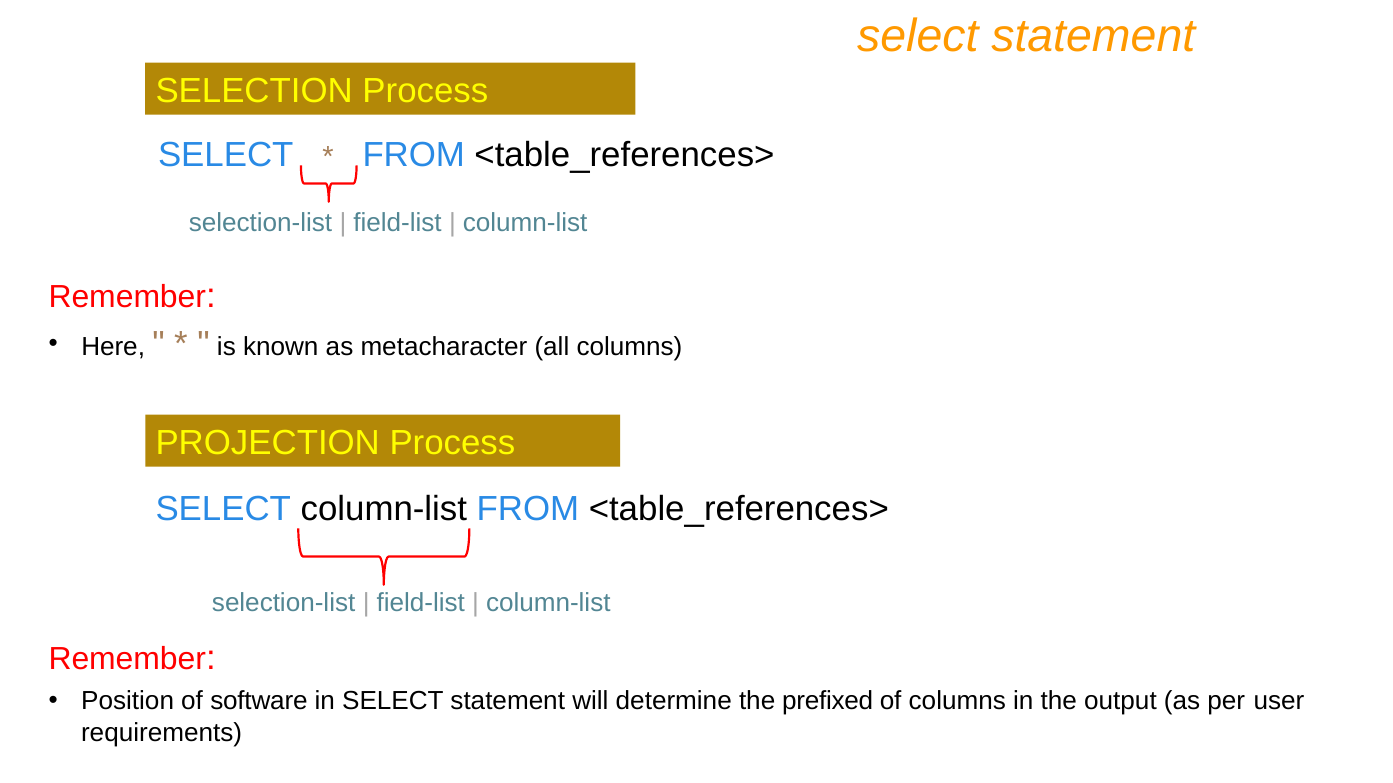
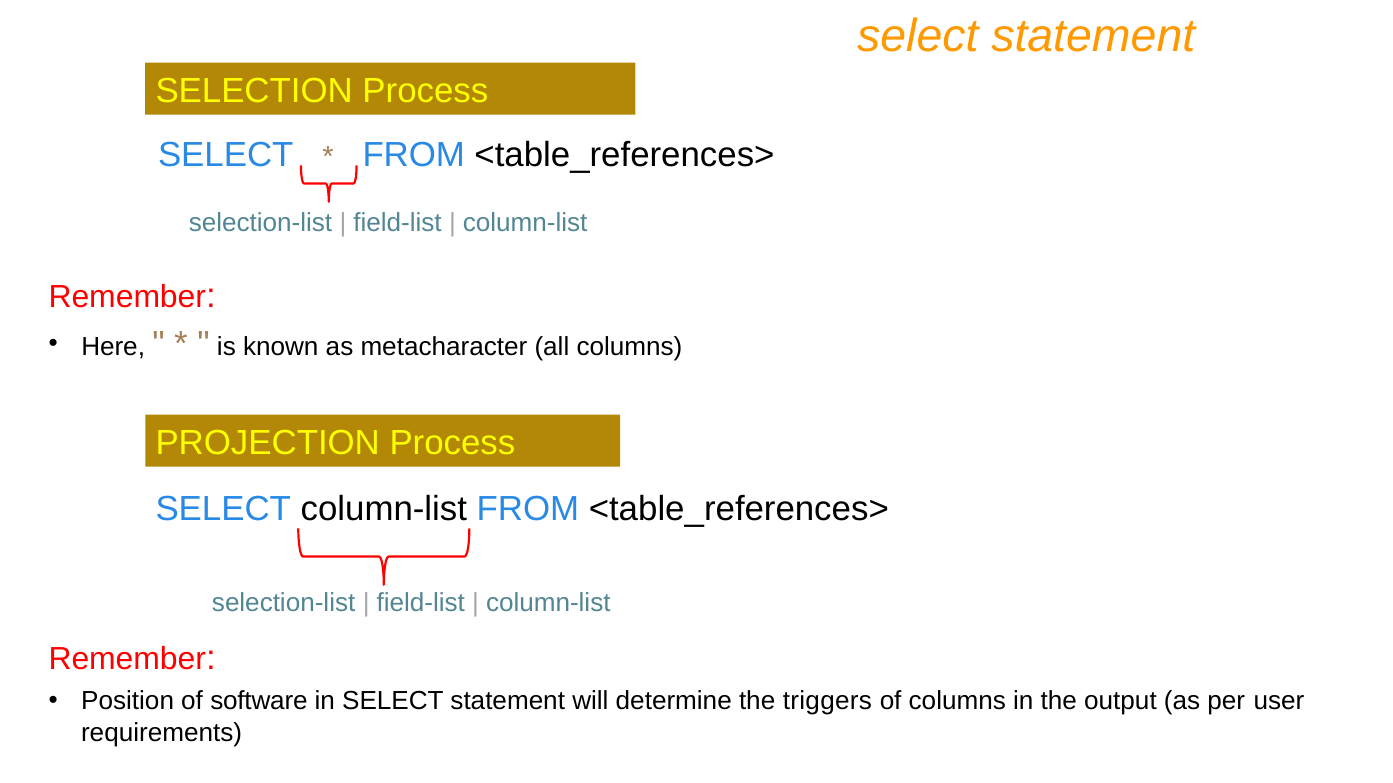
prefixed: prefixed -> triggers (827, 702)
